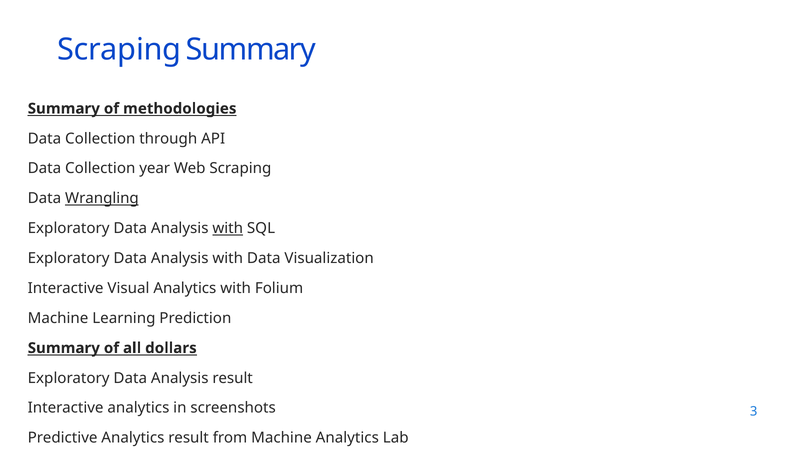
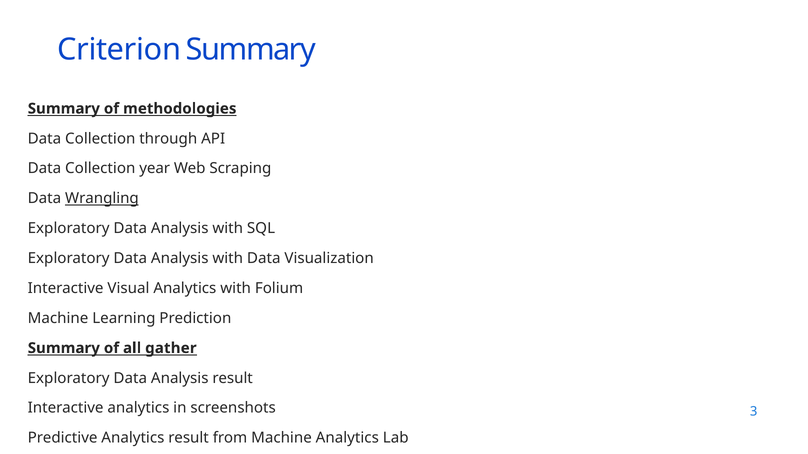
Scraping: Scraping -> Criterion (119, 50)
with underline: present -> none (228, 229)
dollars: dollars -> gather (171, 348)
